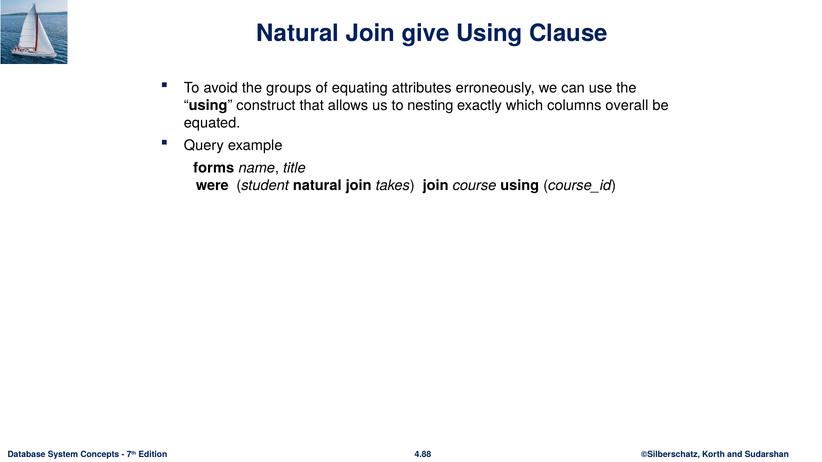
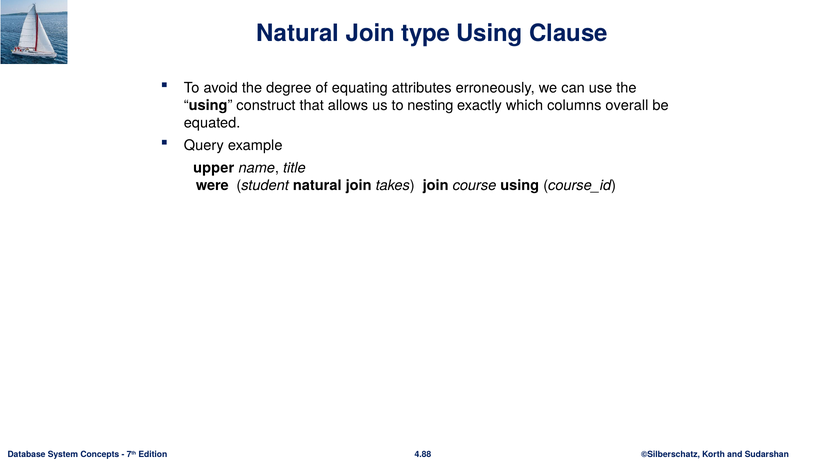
give: give -> type (426, 33)
groups: groups -> degree (289, 88)
forms: forms -> upper (214, 168)
